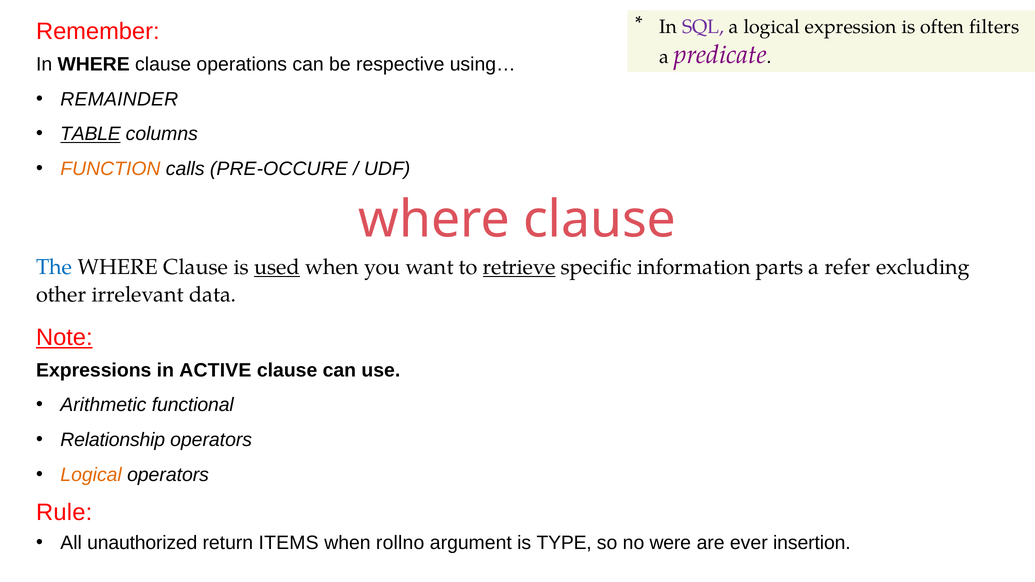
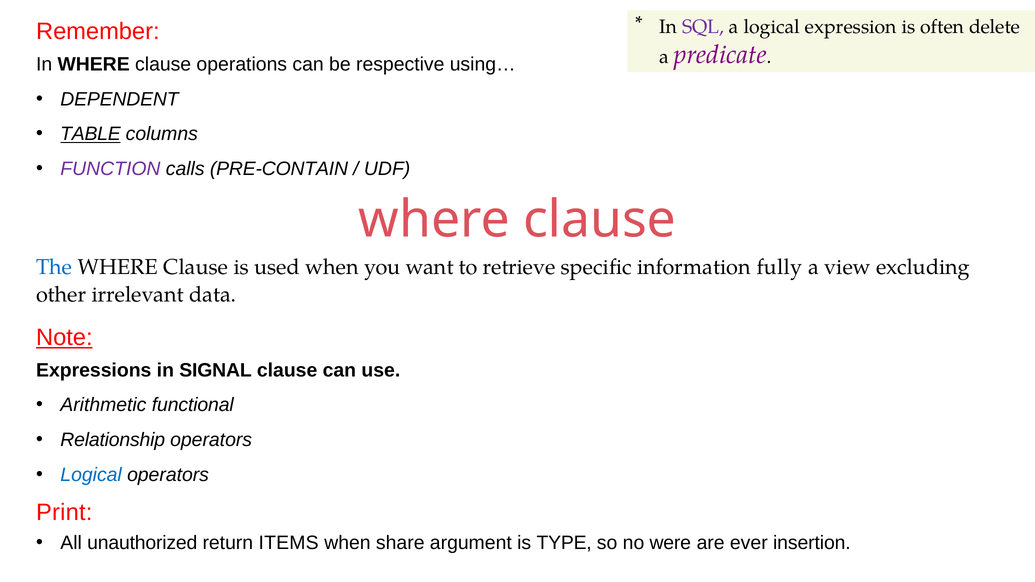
filters: filters -> delete (995, 27)
REMAINDER: REMAINDER -> DEPENDENT (119, 99)
FUNCTION colour: orange -> purple (110, 169)
PRE-OCCURE: PRE-OCCURE -> PRE-CONTAIN (279, 169)
used underline: present -> none (277, 267)
retrieve underline: present -> none (519, 267)
parts: parts -> fully (779, 267)
refer: refer -> view (848, 267)
ACTIVE: ACTIVE -> SIGNAL (216, 370)
Logical colour: orange -> blue (91, 475)
Rule: Rule -> Print (64, 513)
rollno: rollno -> share (400, 543)
